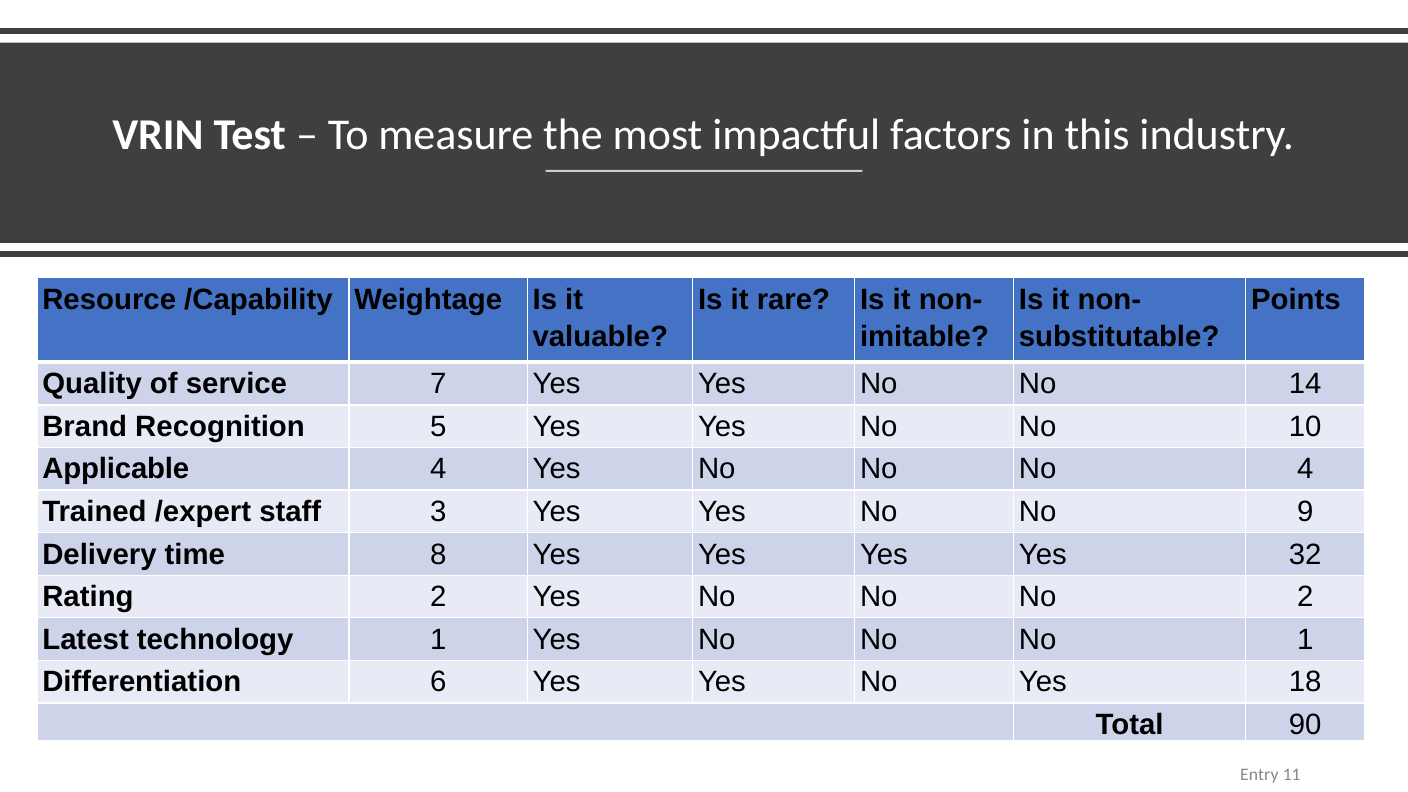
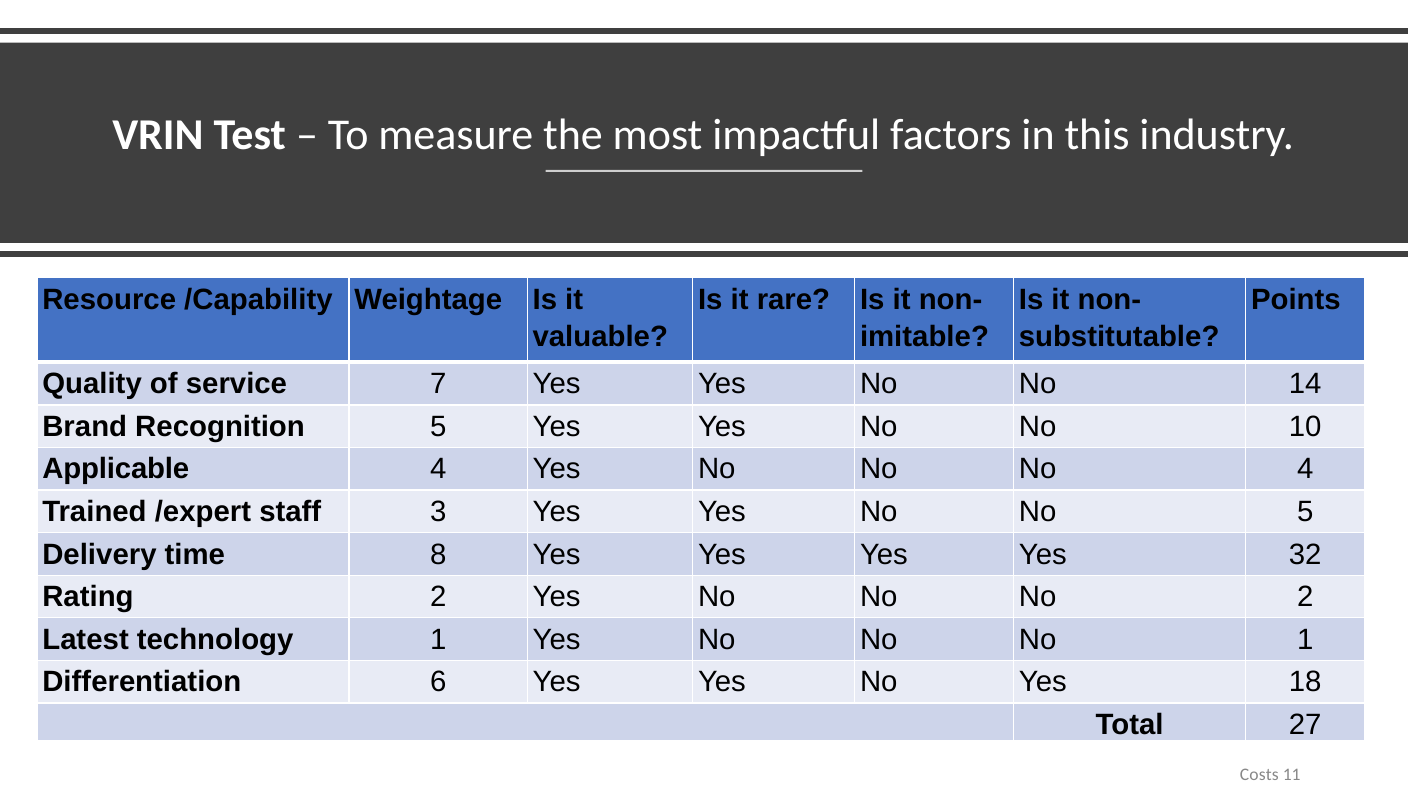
No 9: 9 -> 5 (1305, 512)
90: 90 -> 27 (1305, 725)
Entry: Entry -> Costs (1259, 774)
